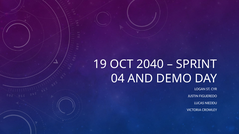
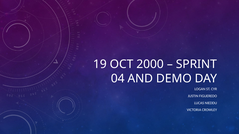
2040: 2040 -> 2000 (150, 64)
